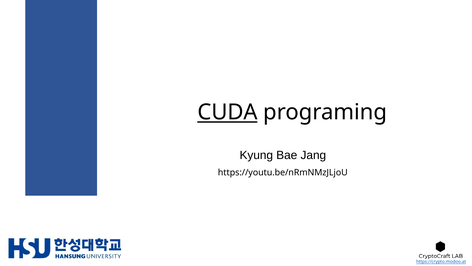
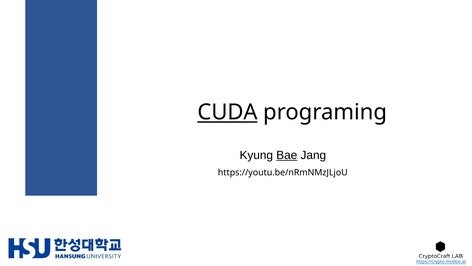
Bae underline: none -> present (287, 155)
